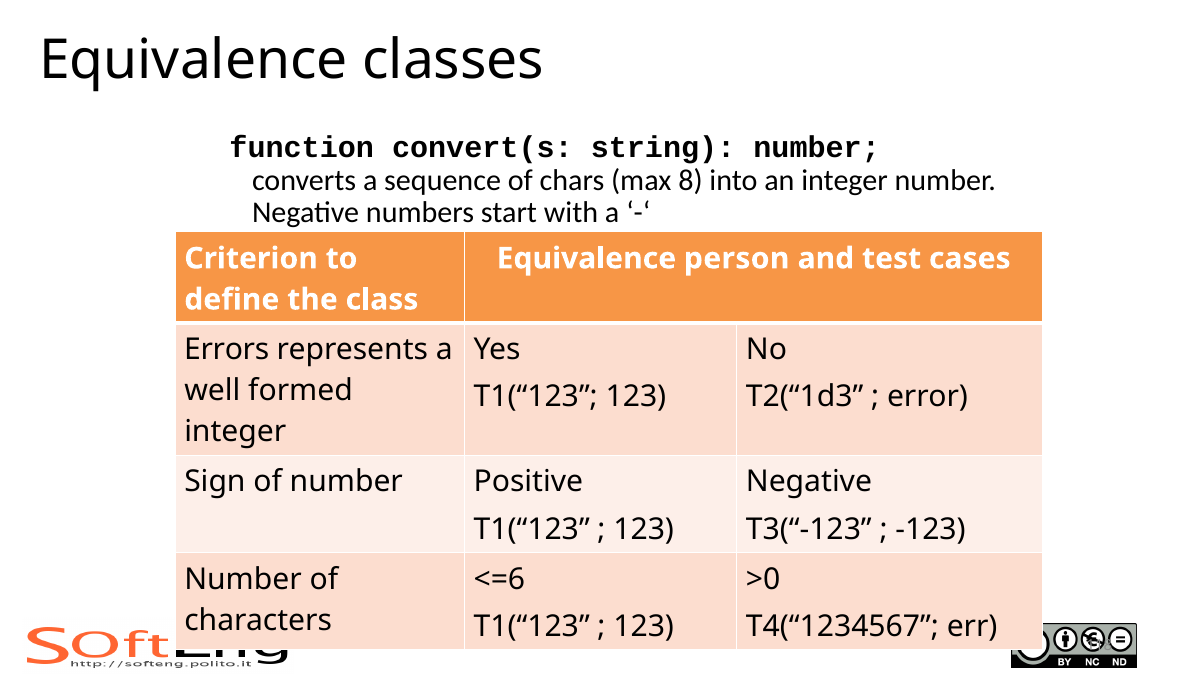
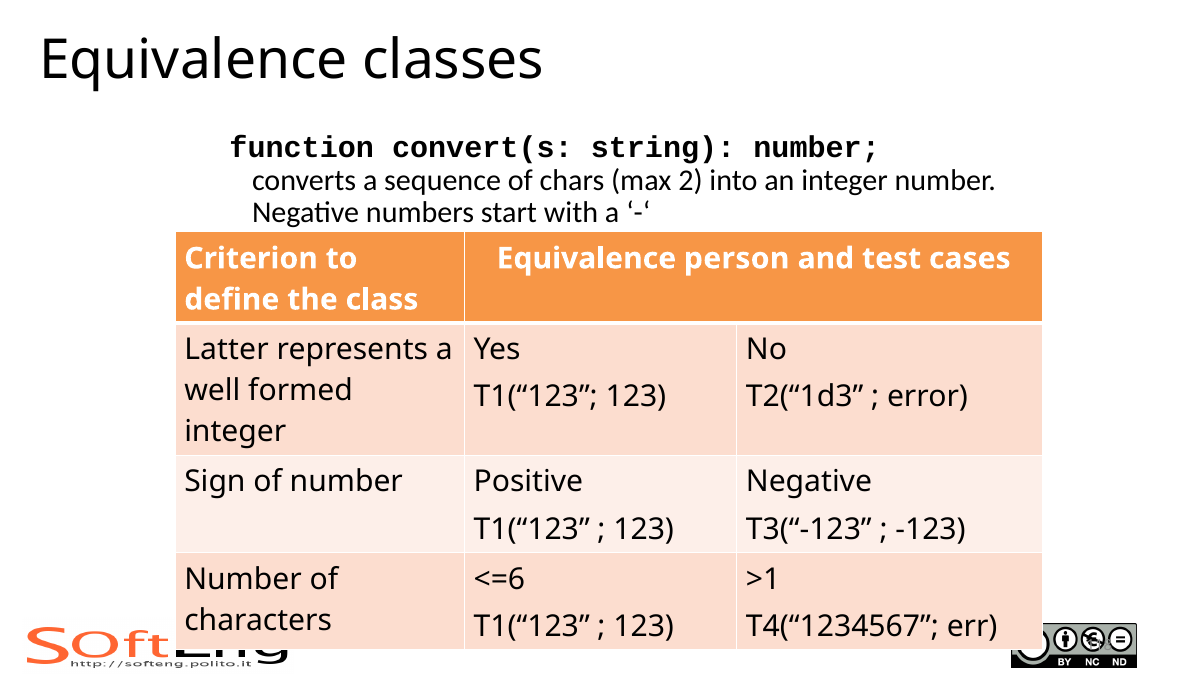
8: 8 -> 2 (690, 180)
Errors: Errors -> Latter (226, 350)
>0: >0 -> >1 (763, 579)
